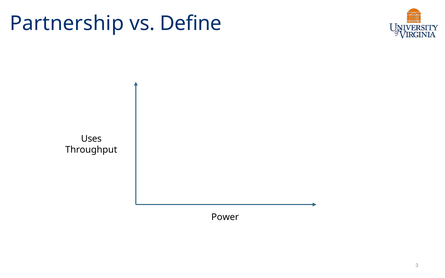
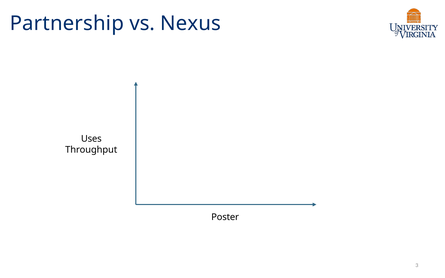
Define: Define -> Nexus (191, 23)
Power: Power -> Poster (225, 217)
